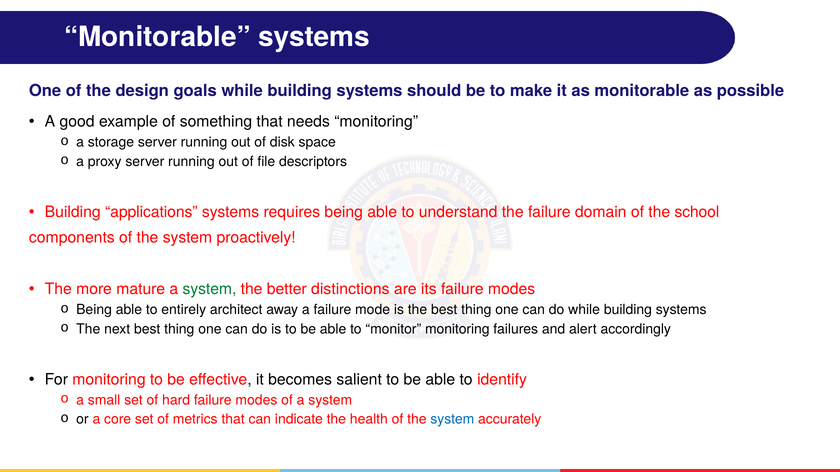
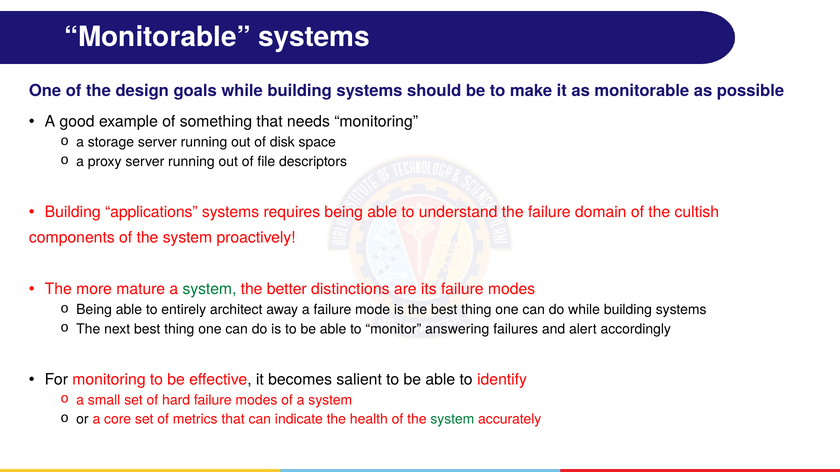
school: school -> cultish (697, 212)
monitor monitoring: monitoring -> answering (457, 329)
system colour: blue -> green (452, 420)
